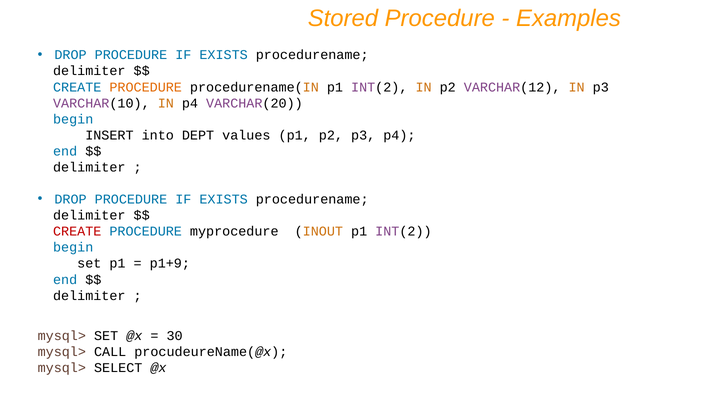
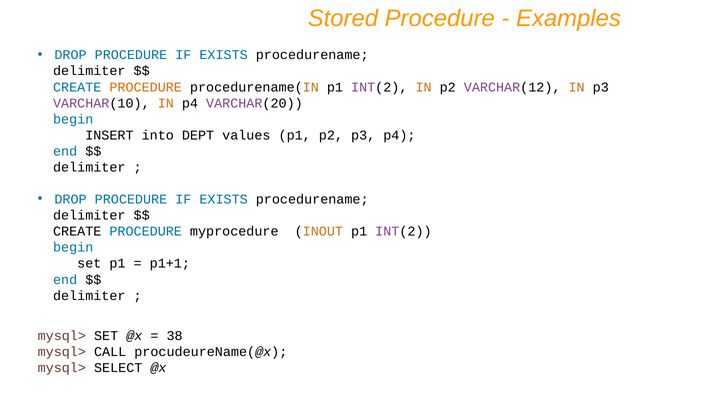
CREATE colour: red -> black (77, 232)
p1+9: p1+9 -> p1+1 (170, 264)
30: 30 -> 38 (175, 336)
